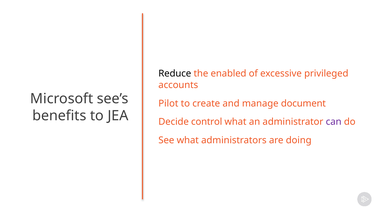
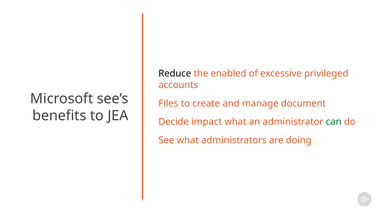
Pilot: Pilot -> Files (168, 103)
control: control -> impact (207, 122)
can colour: purple -> green (334, 122)
